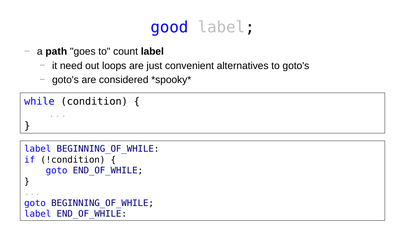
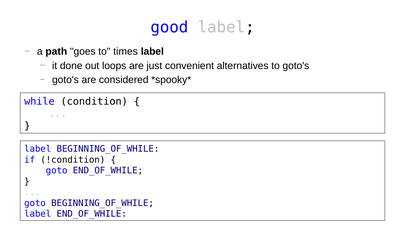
count: count -> times (126, 51)
need: need -> done (71, 66)
